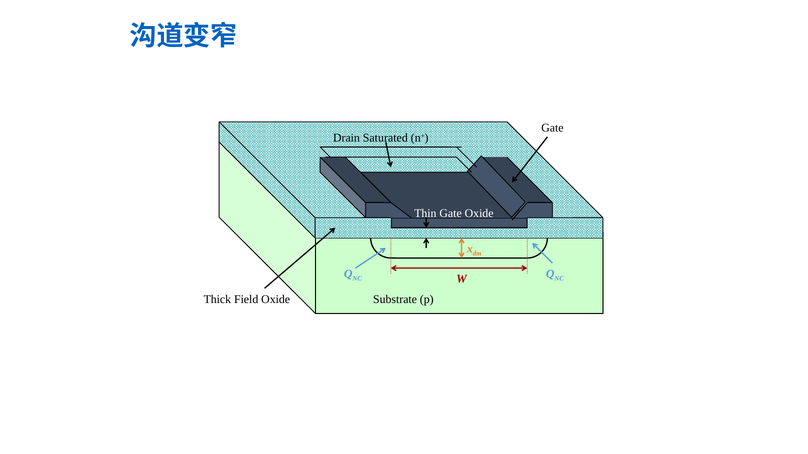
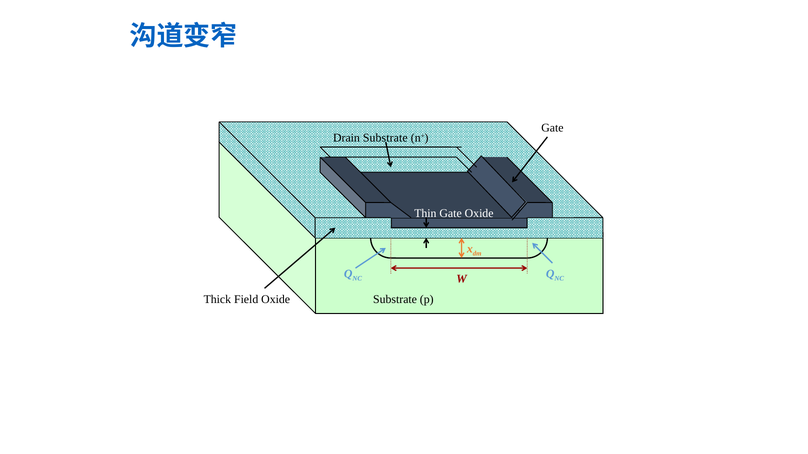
Drain Saturated: Saturated -> Substrate (385, 138)
